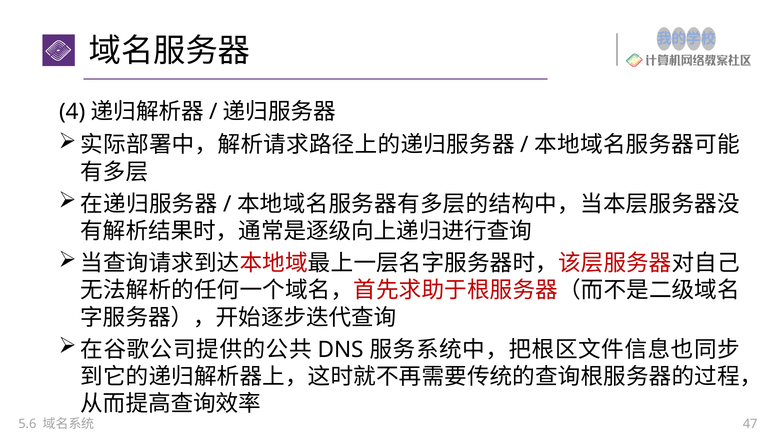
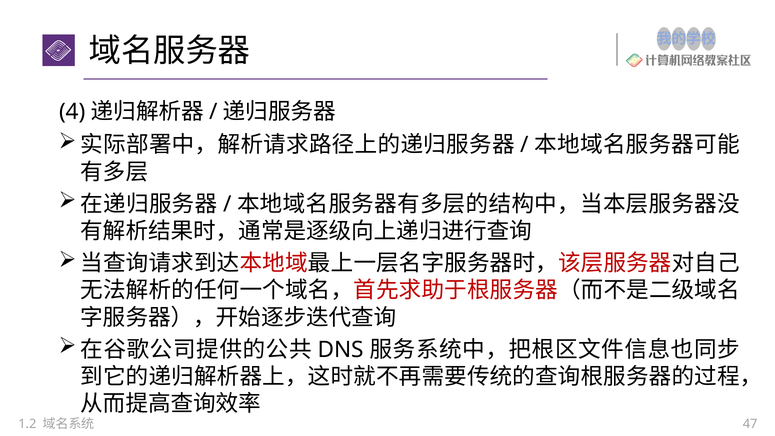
5.6: 5.6 -> 1.2 (27, 424)
